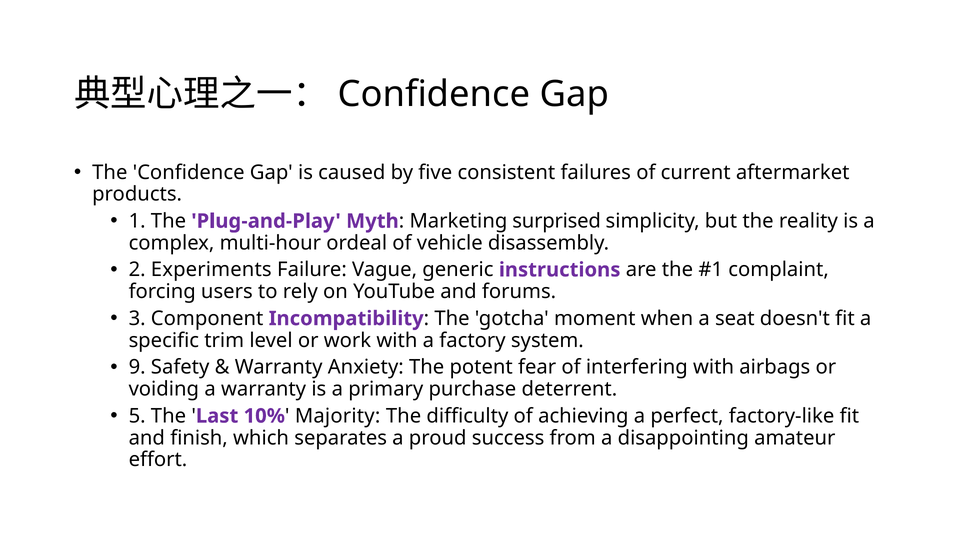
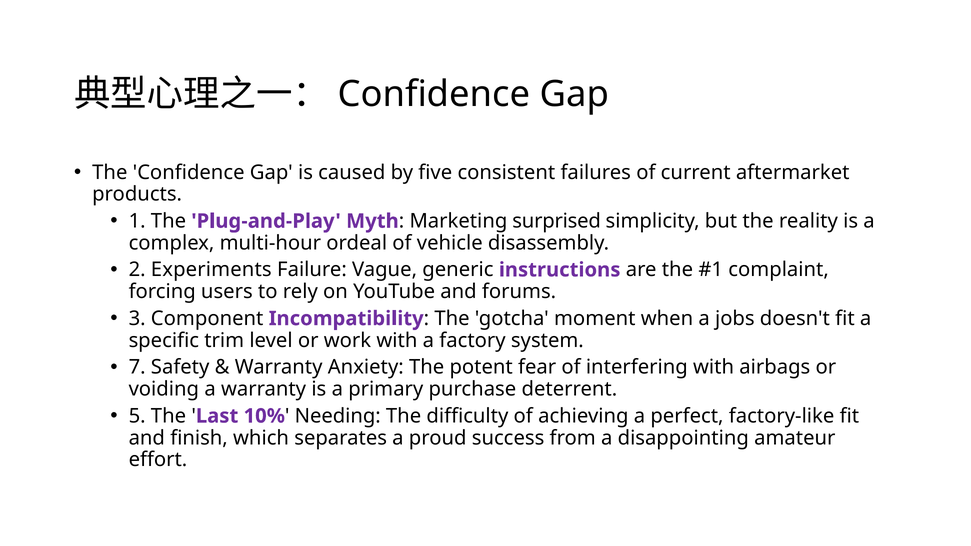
seat: seat -> jobs (735, 319)
9: 9 -> 7 (137, 367)
Majority: Majority -> Needing (338, 416)
